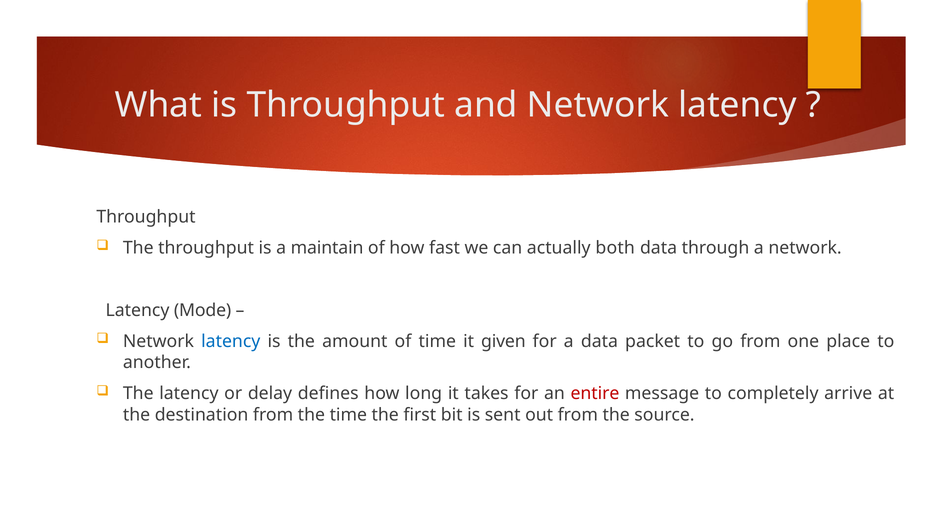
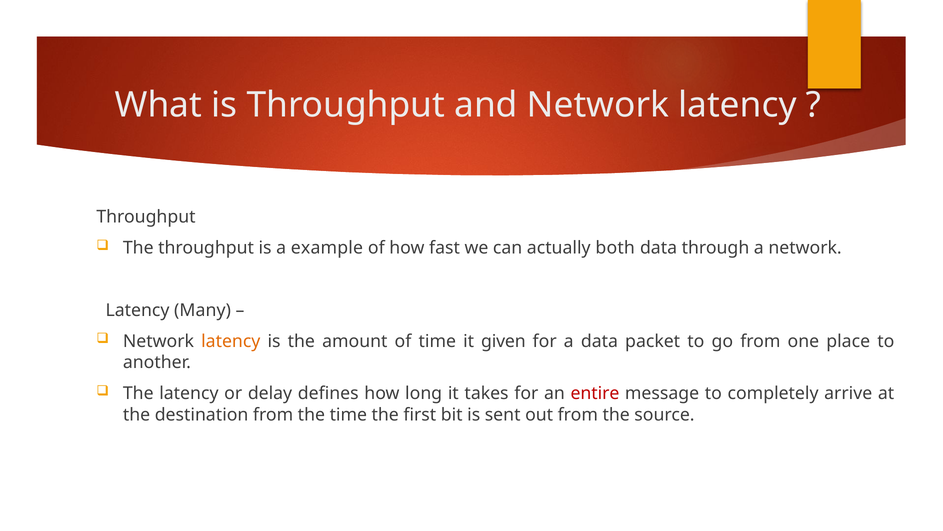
maintain: maintain -> example (327, 248)
Mode: Mode -> Many (202, 310)
latency colour: blue -> orange (231, 341)
